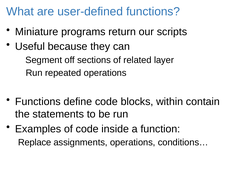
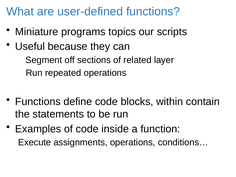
return: return -> topics (122, 32)
Replace: Replace -> Execute (35, 142)
